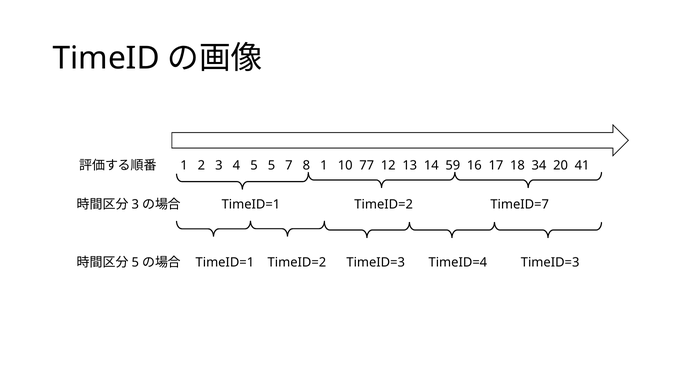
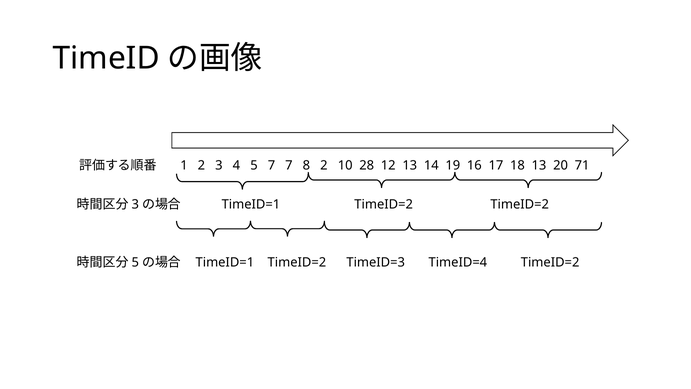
5 5: 5 -> 7 (271, 166)
8 1: 1 -> 2 (324, 166)
77: 77 -> 28 (367, 166)
59: 59 -> 19 (453, 166)
18 34: 34 -> 13 (539, 166)
41: 41 -> 71 (582, 166)
TimeID=2 TimeID=7: TimeID=7 -> TimeID=2 (520, 205)
TimeID=4 TimeID=3: TimeID=3 -> TimeID=2 (550, 262)
